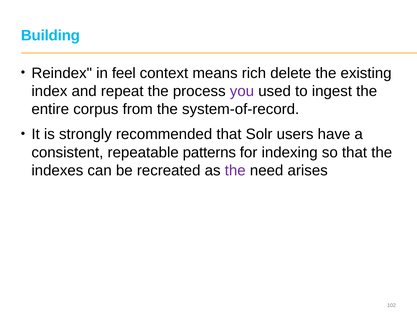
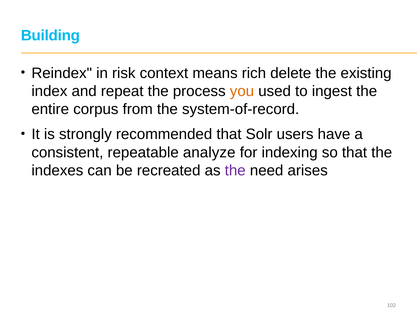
feel: feel -> risk (124, 73)
you colour: purple -> orange (242, 91)
patterns: patterns -> analyze (209, 152)
